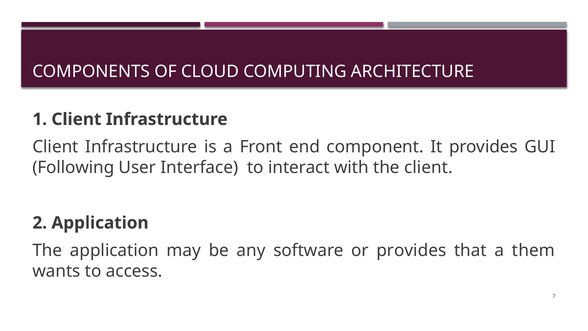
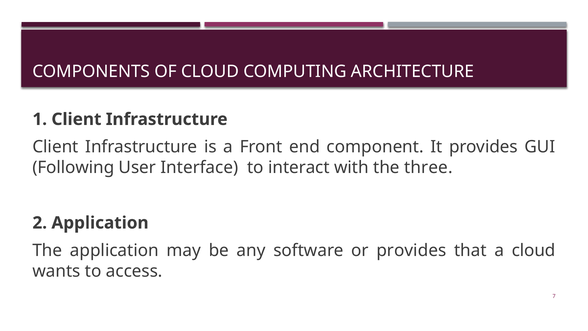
the client: client -> three (428, 167)
a them: them -> cloud (534, 250)
